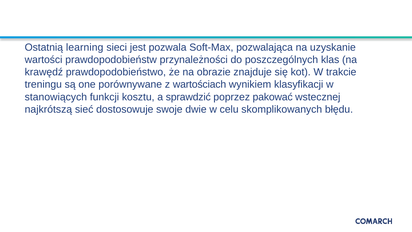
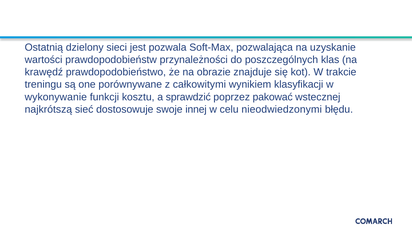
learning: learning -> dzielony (85, 47)
wartościach: wartościach -> całkowitymi (199, 84)
stanowiących: stanowiących -> wykonywanie (56, 97)
dwie: dwie -> innej (196, 109)
skomplikowanych: skomplikowanych -> nieodwiedzonymi (282, 109)
